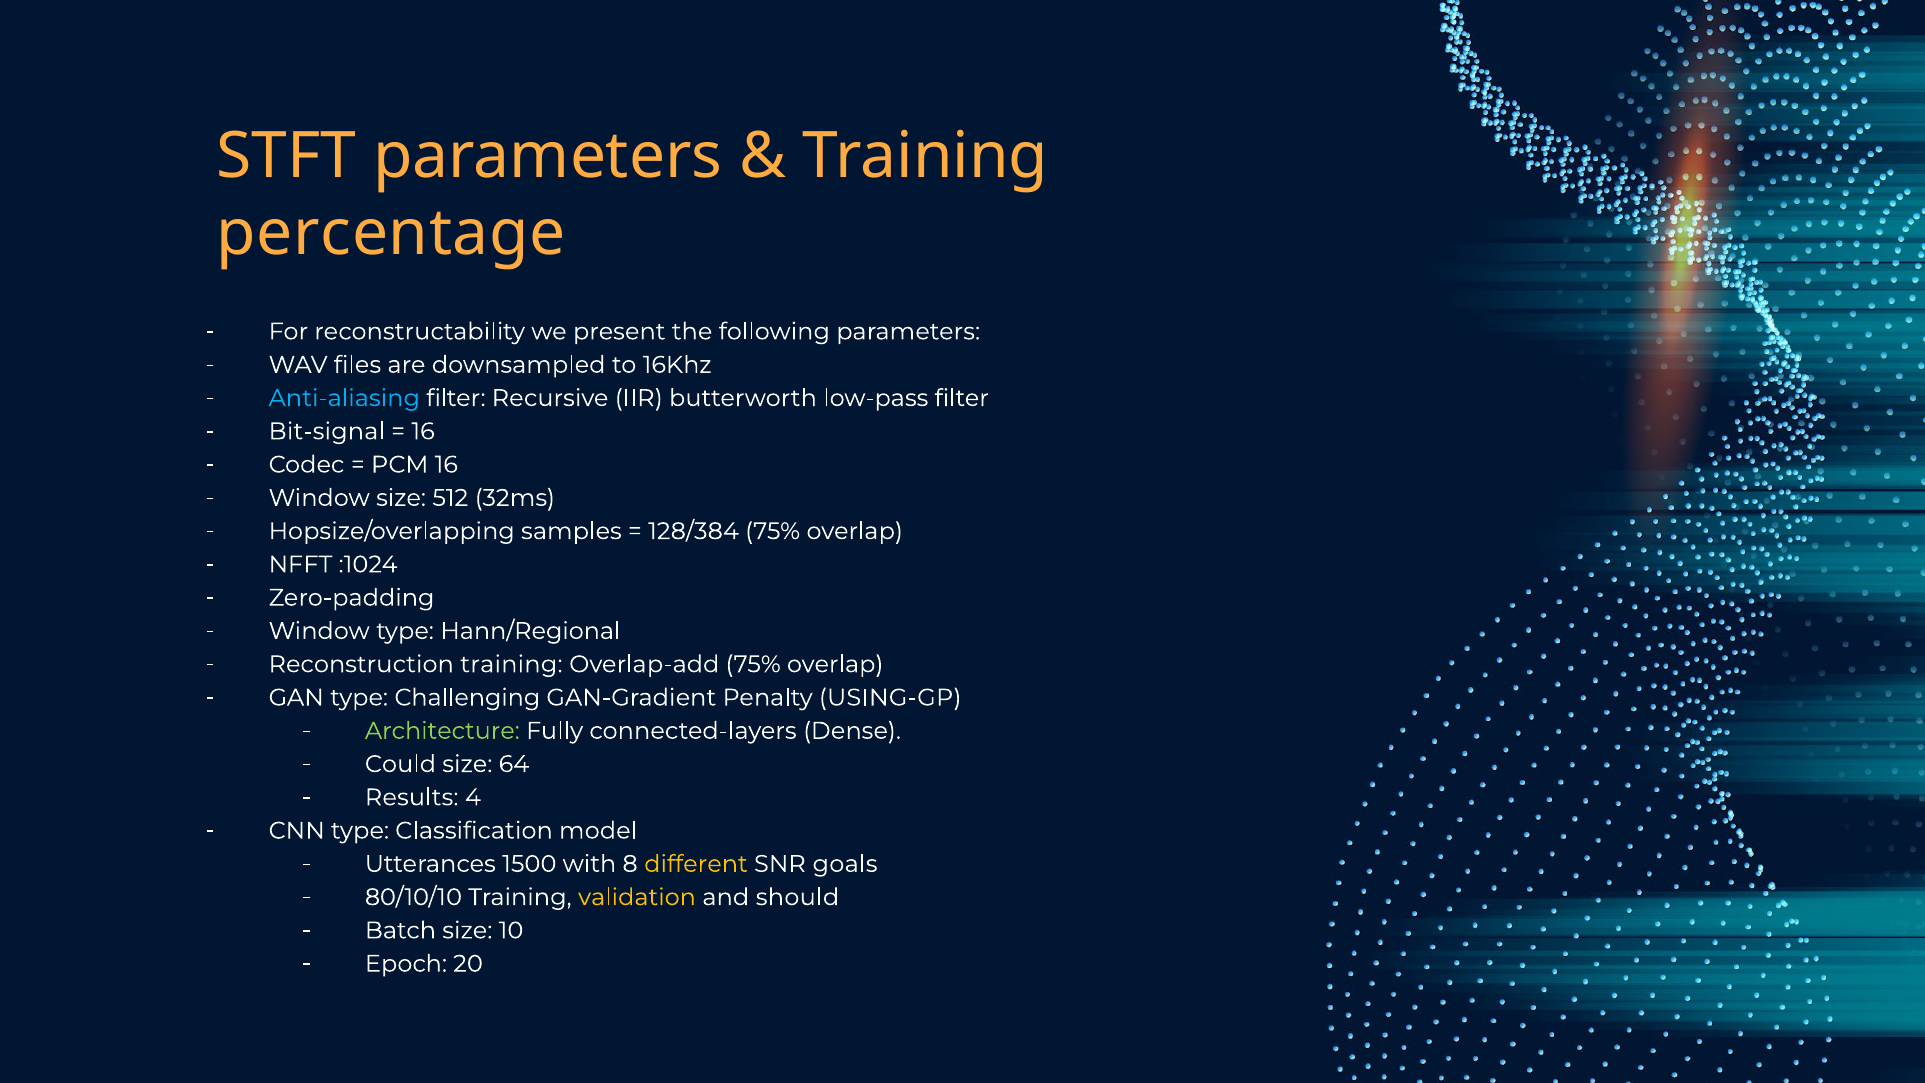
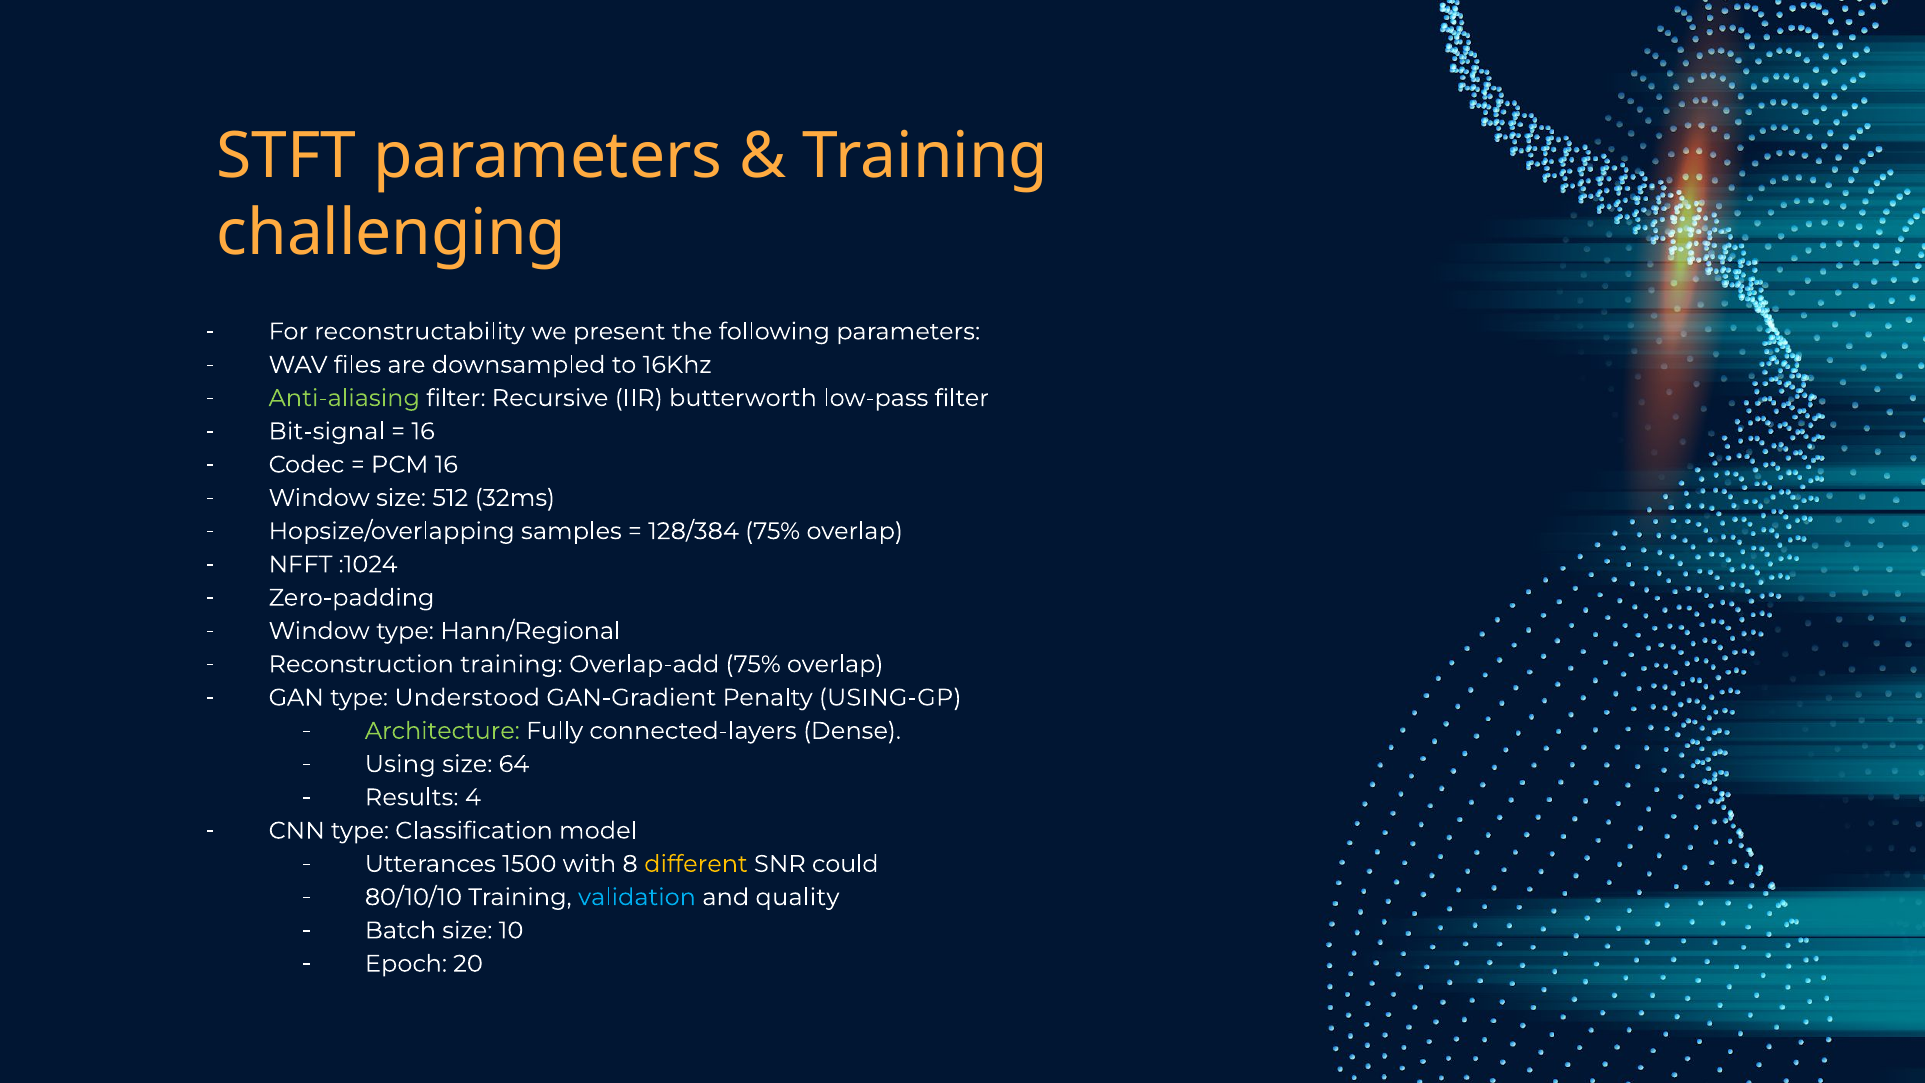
percentage: percentage -> challenging (392, 233)
Anti-aliasing colour: light blue -> light green (344, 398)
Challenging: Challenging -> Understood (467, 697)
Could: Could -> Using (400, 764)
goals: goals -> could (845, 864)
validation colour: yellow -> light blue (637, 897)
should: should -> quality (797, 897)
